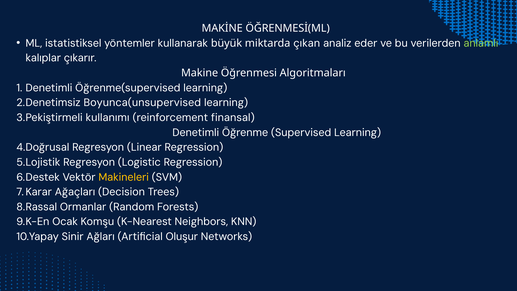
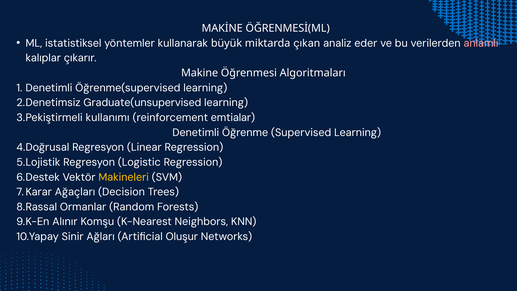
anlamlı colour: light green -> pink (481, 43)
Boyunca(unsupervised: Boyunca(unsupervised -> Graduate(unsupervised (142, 103)
finansal: finansal -> emtialar (233, 118)
Ocak: Ocak -> Alınır (65, 222)
